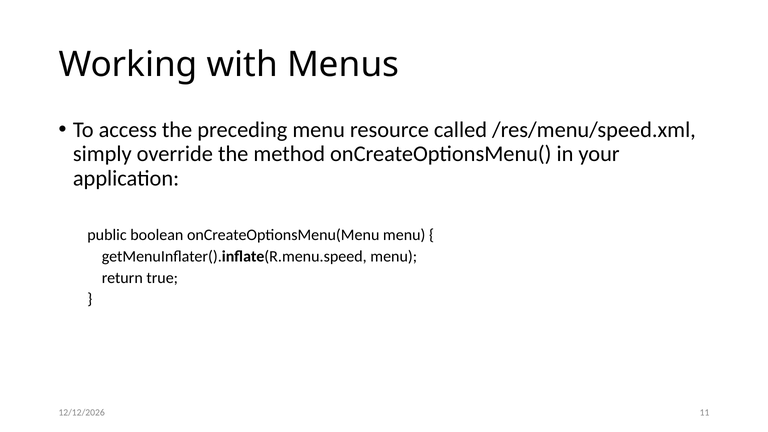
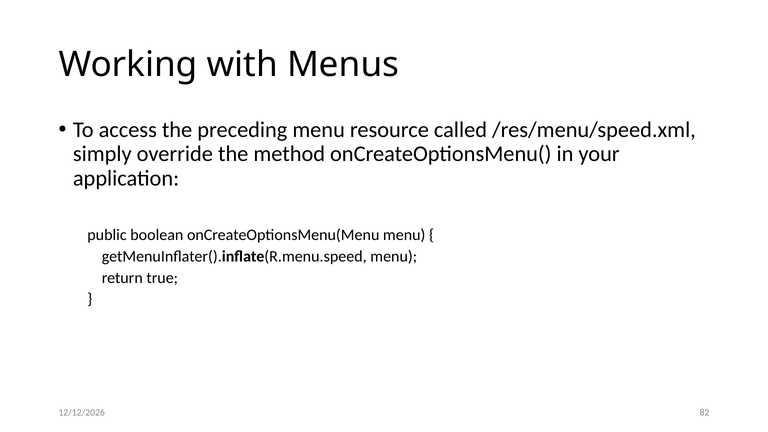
11: 11 -> 82 (705, 412)
